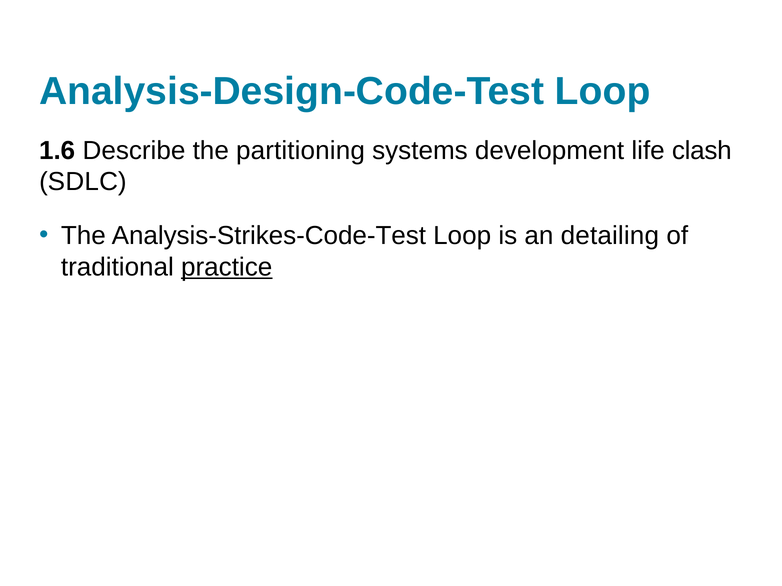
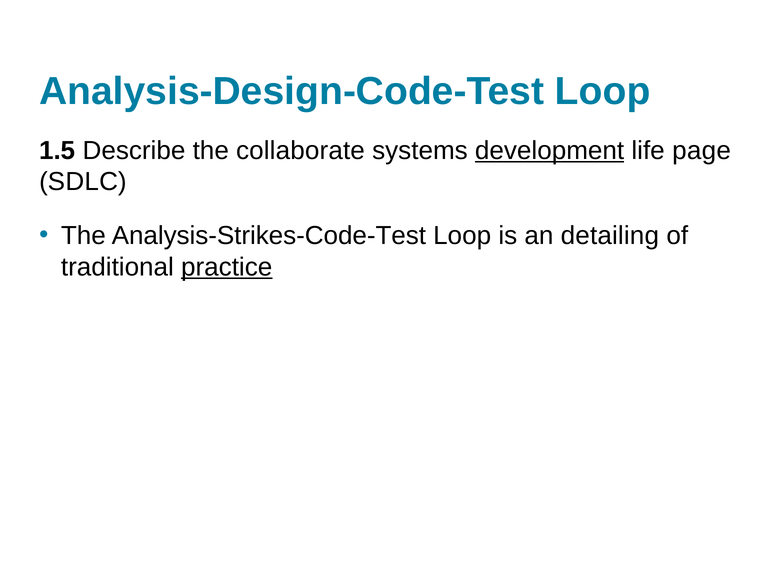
1.6: 1.6 -> 1.5 (57, 151)
partitioning: partitioning -> collaborate (300, 151)
development underline: none -> present (550, 151)
clash: clash -> page (702, 151)
